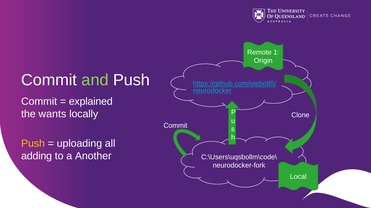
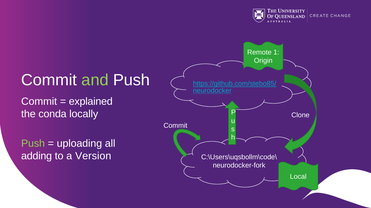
wants: wants -> conda (53, 114)
Push colour: yellow -> light green (33, 144)
Another: Another -> Version (93, 156)
